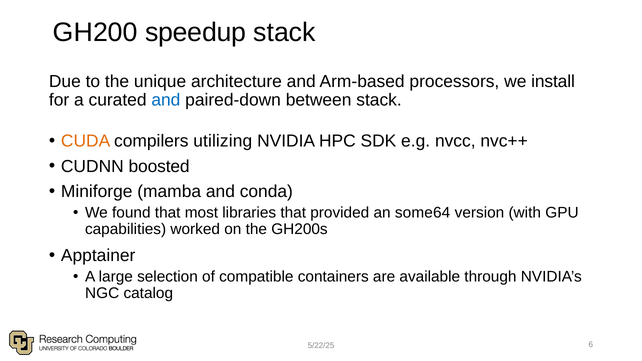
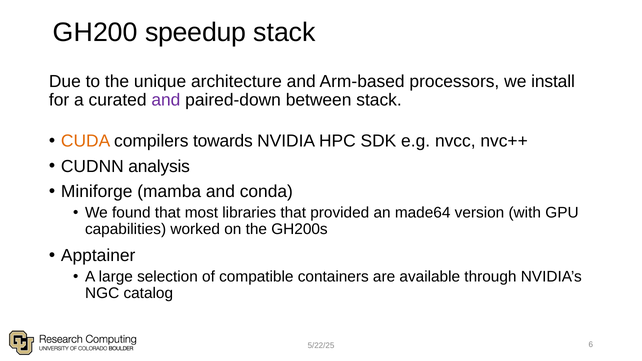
and colour: blue -> purple (166, 100)
utilizing: utilizing -> towards (223, 141)
boosted: boosted -> analysis (159, 166)
some64: some64 -> made64 (423, 213)
